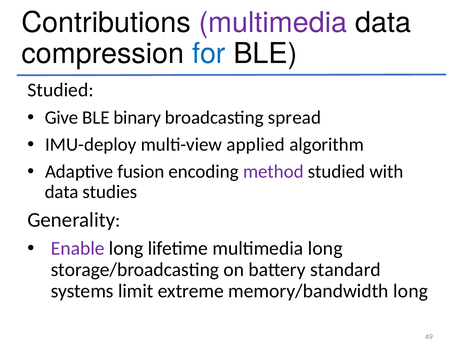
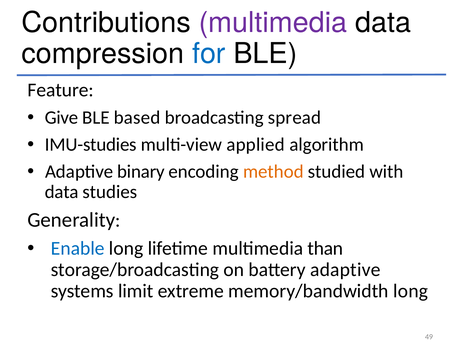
Studied: Studied -> Feature (61, 90)
binary: binary -> based (137, 117)
IMU-deploy: IMU-deploy -> IMU-studies (91, 144)
fusion: fusion -> binary (141, 171)
method colour: purple -> orange (273, 171)
Enable colour: purple -> blue (78, 248)
multimedia long: long -> than (325, 248)
battery standard: standard -> adaptive (345, 269)
